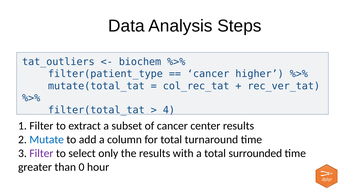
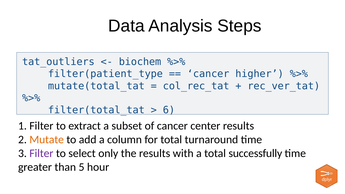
4: 4 -> 6 (169, 110)
Mutate colour: blue -> orange (47, 140)
surrounded: surrounded -> successfully (255, 153)
0: 0 -> 5 (82, 167)
